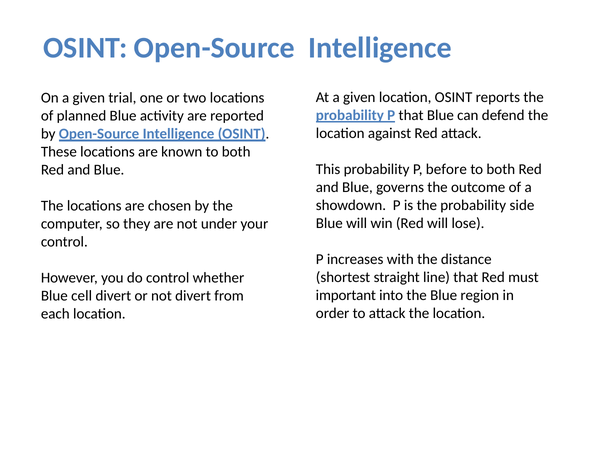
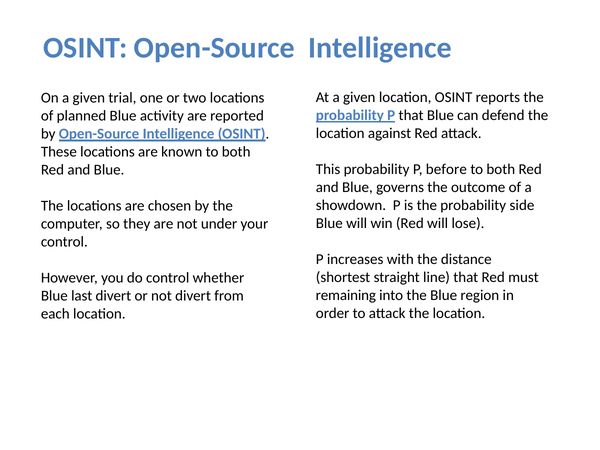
important: important -> remaining (346, 295)
cell: cell -> last (82, 296)
